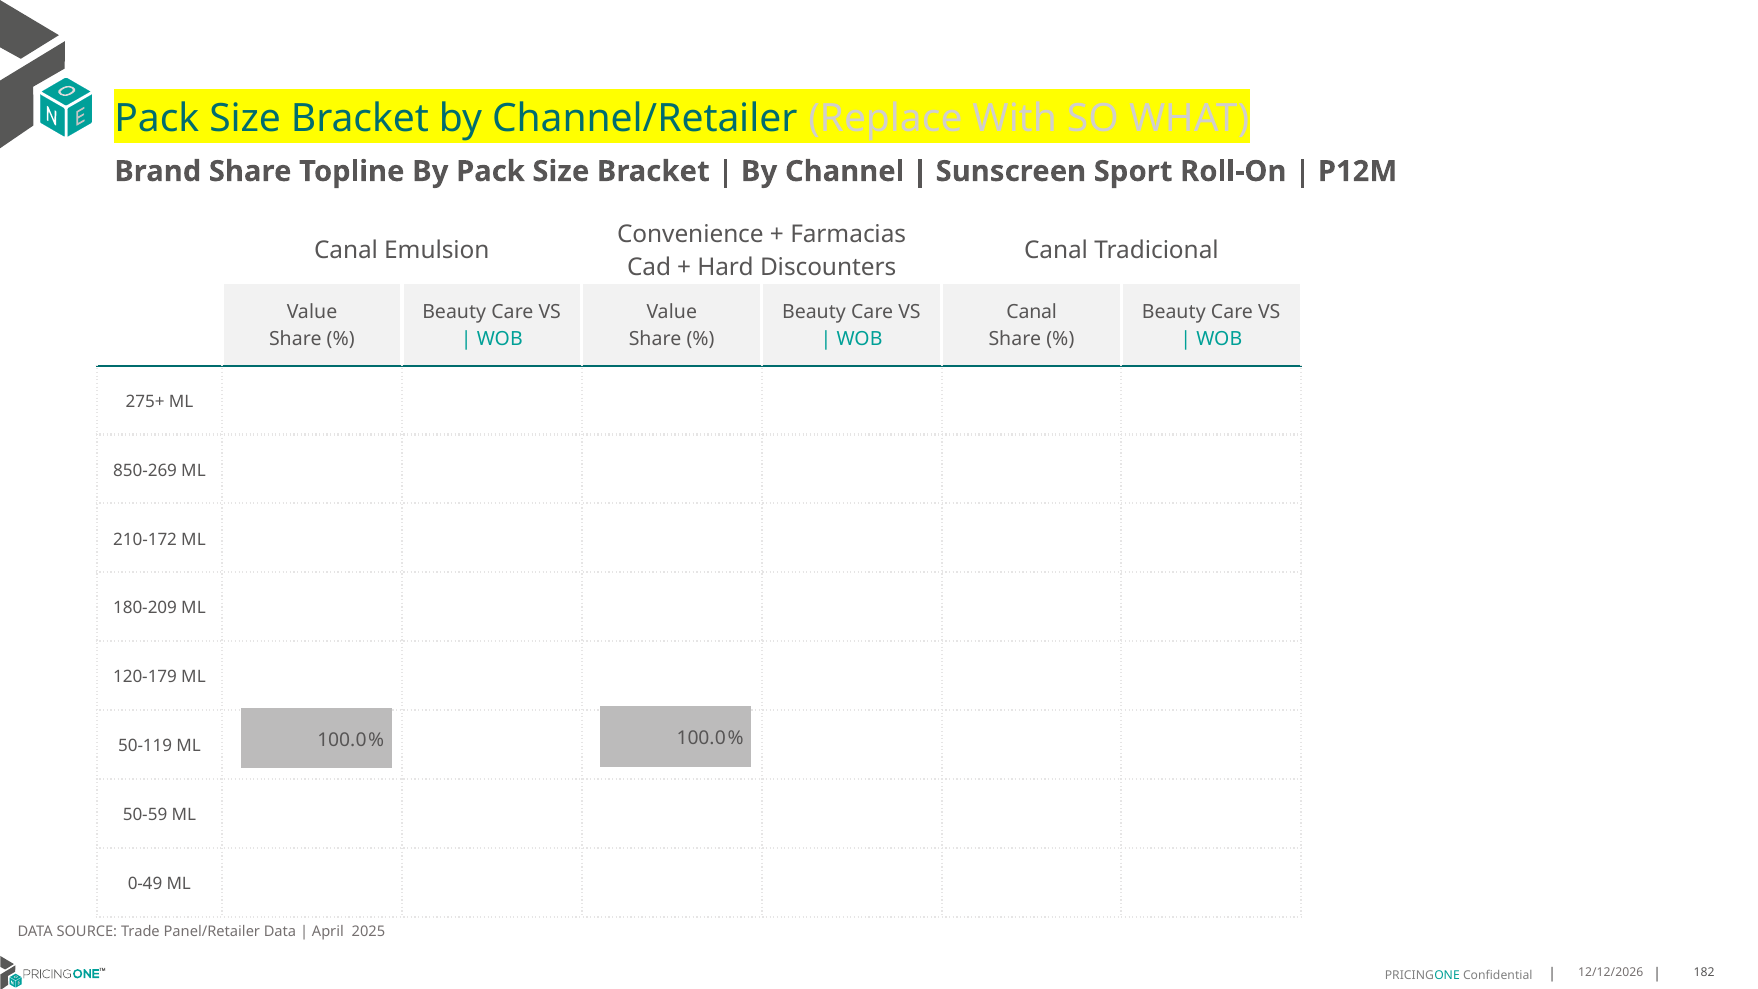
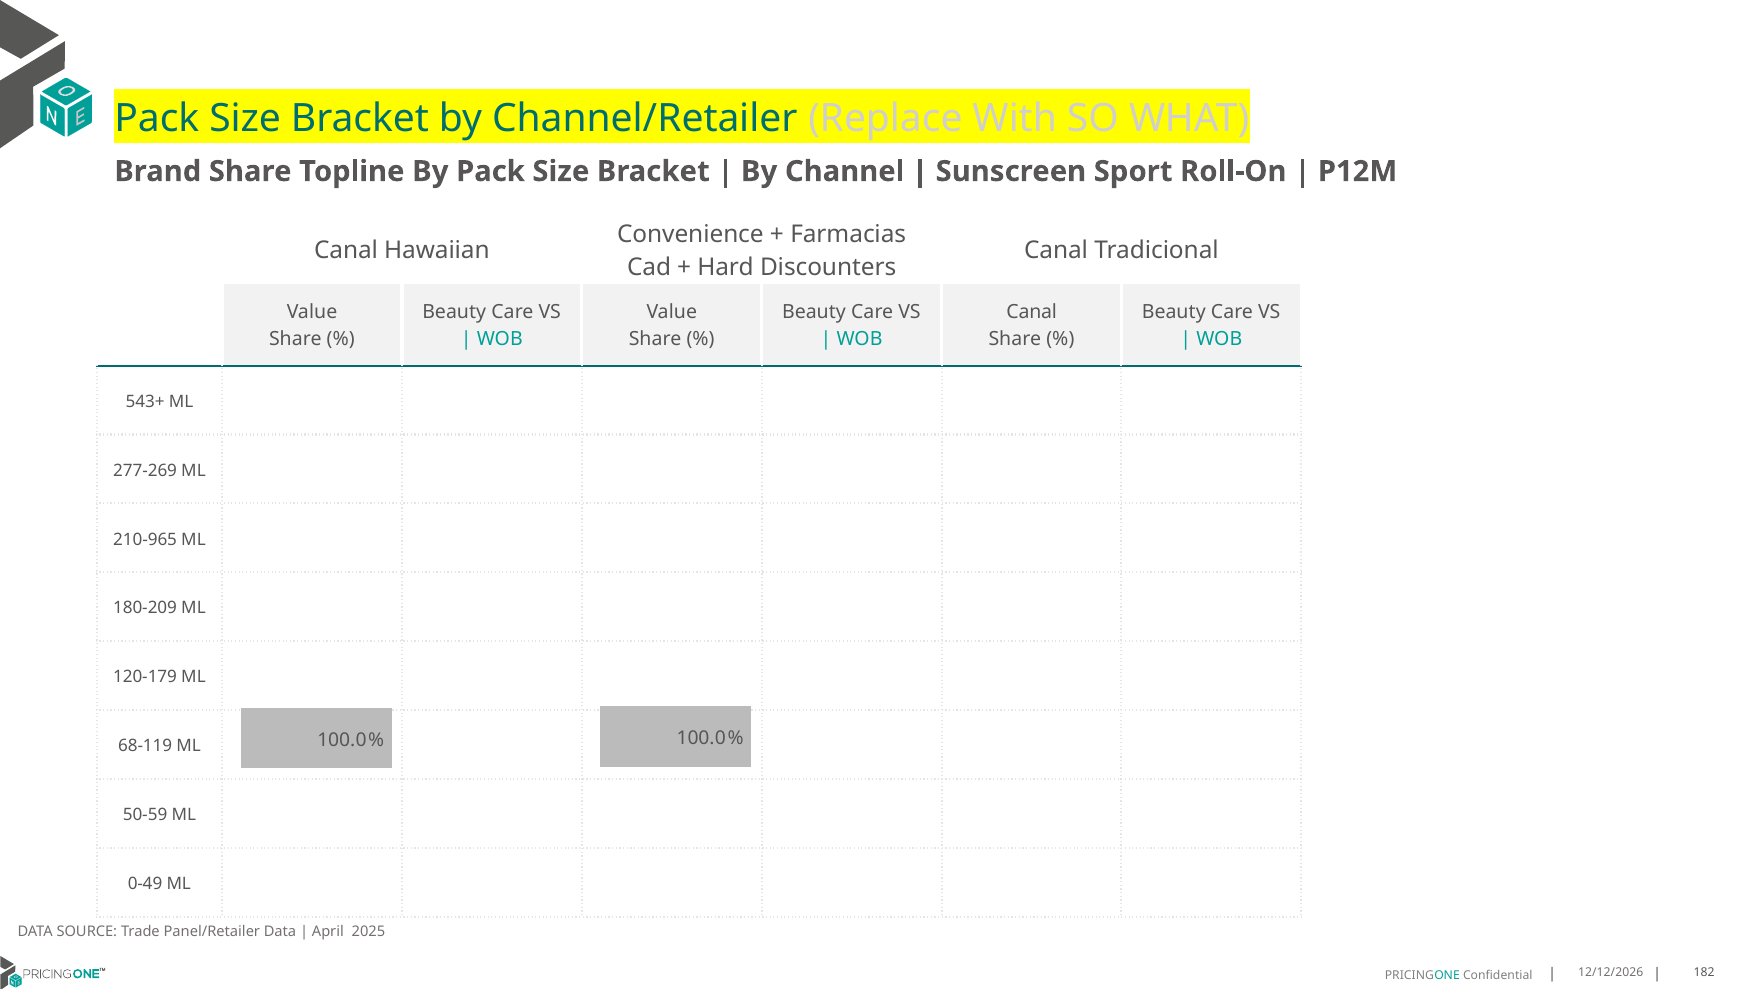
Emulsion: Emulsion -> Hawaiian (437, 251)
275+: 275+ -> 543+ (145, 402)
850-269: 850-269 -> 277-269 (145, 470)
210-172: 210-172 -> 210-965 (145, 539)
50-119: 50-119 -> 68-119 (145, 746)
